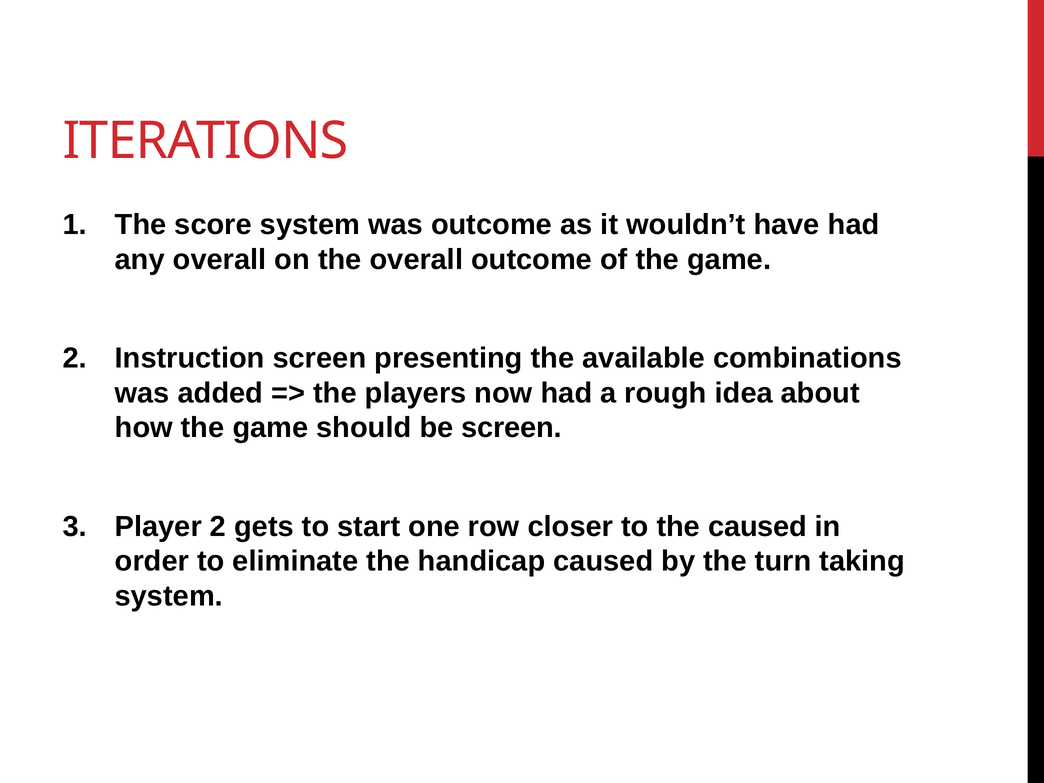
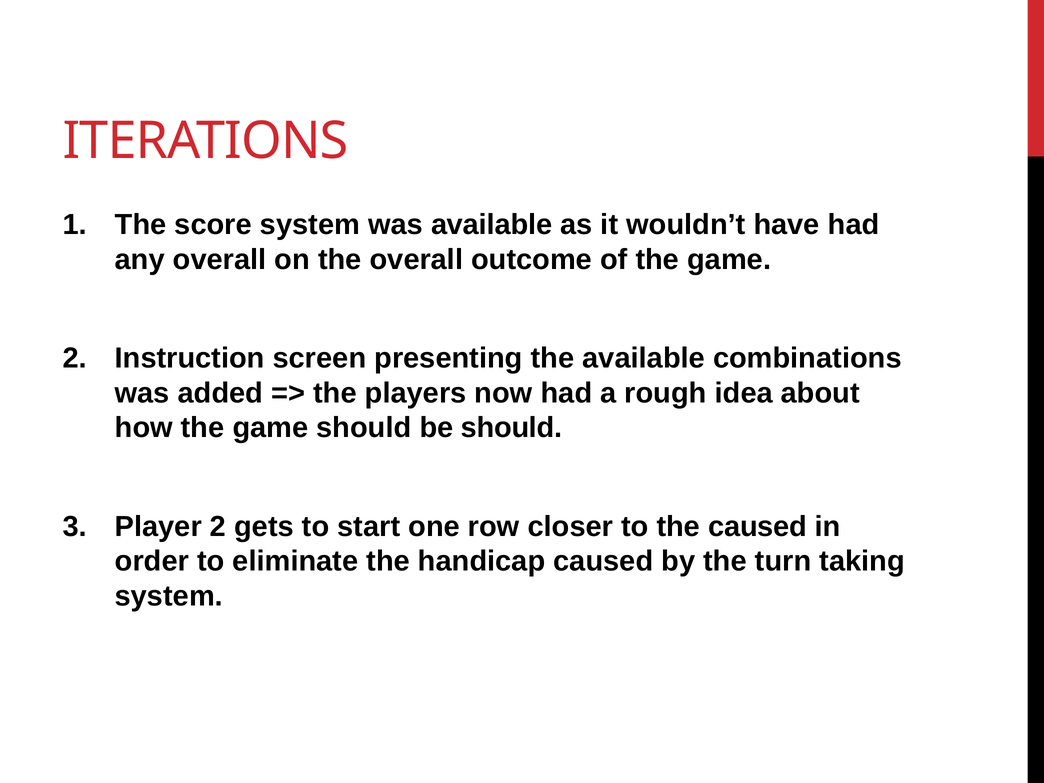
was outcome: outcome -> available (492, 225)
be screen: screen -> should (512, 428)
